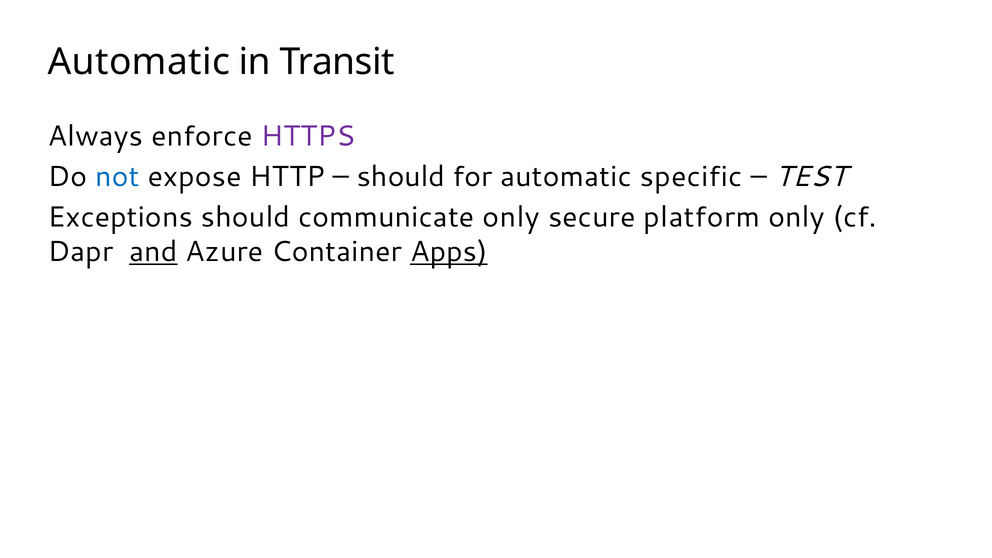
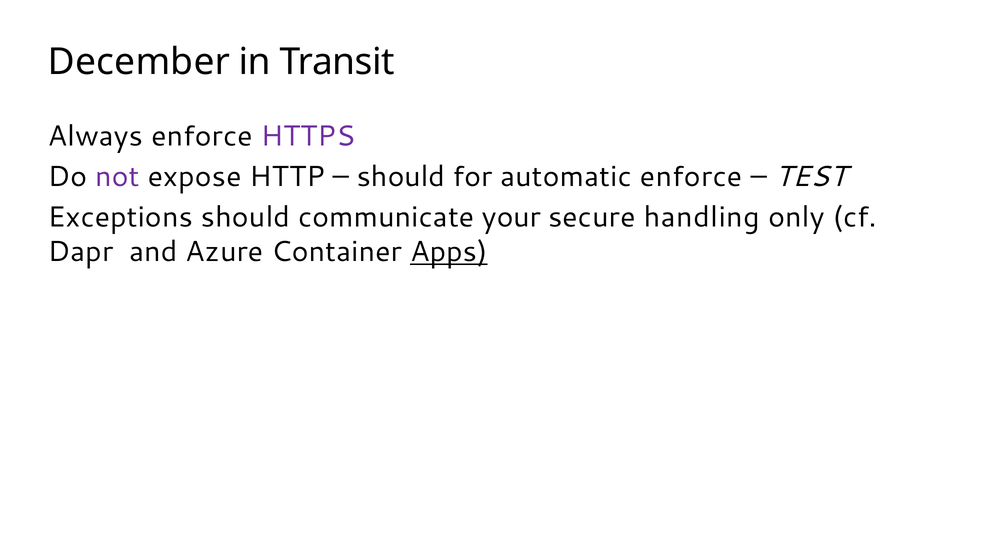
Automatic: Automatic -> December (139, 62)
not colour: blue -> purple (118, 177)
automatic specific: specific -> enforce (691, 177)
communicate only: only -> your (511, 217)
platform: platform -> handling (702, 217)
and underline: present -> none (153, 252)
